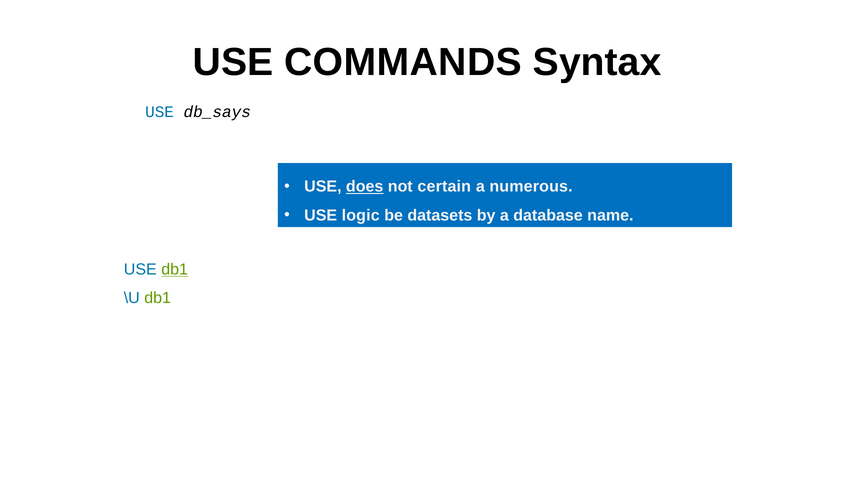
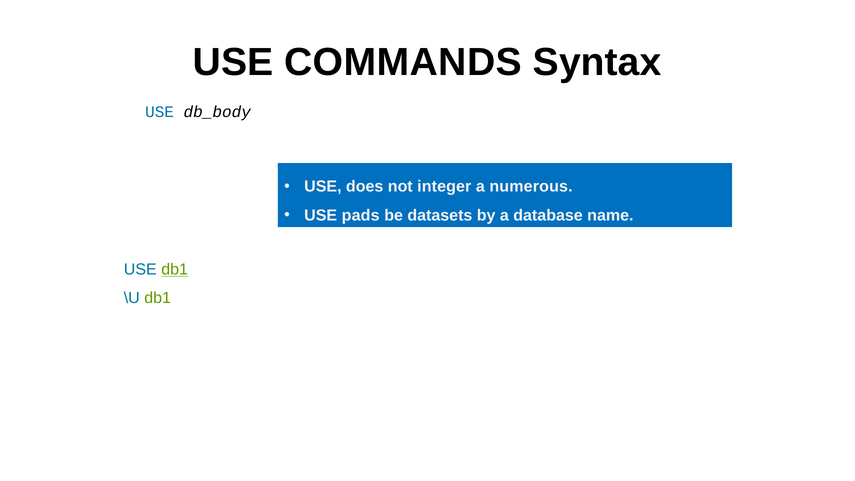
db_says: db_says -> db_body (217, 112)
does underline: present -> none (365, 187)
certain: certain -> integer (444, 187)
logic: logic -> pads (361, 215)
